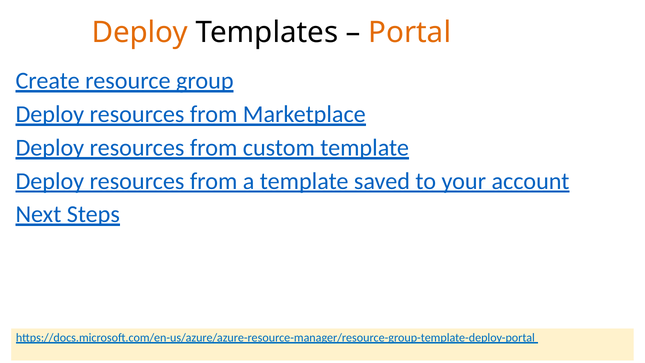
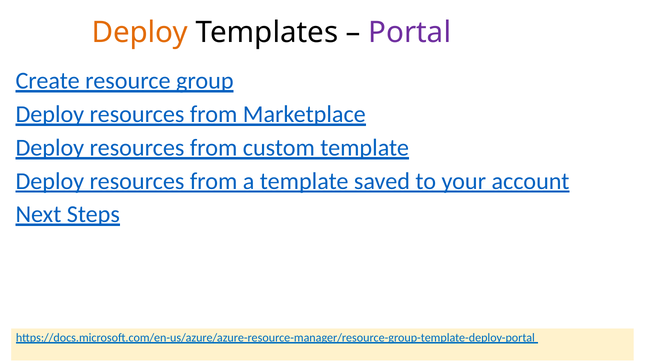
Portal colour: orange -> purple (410, 32)
